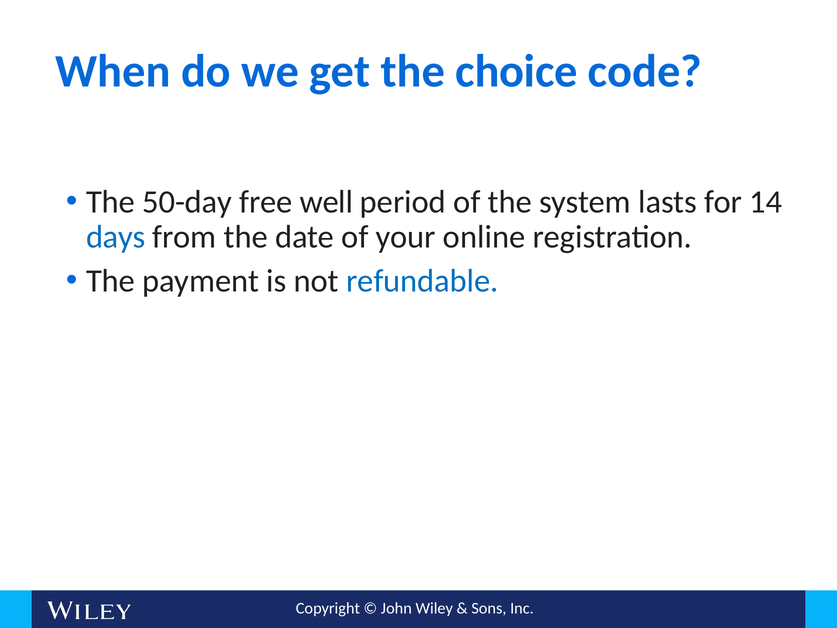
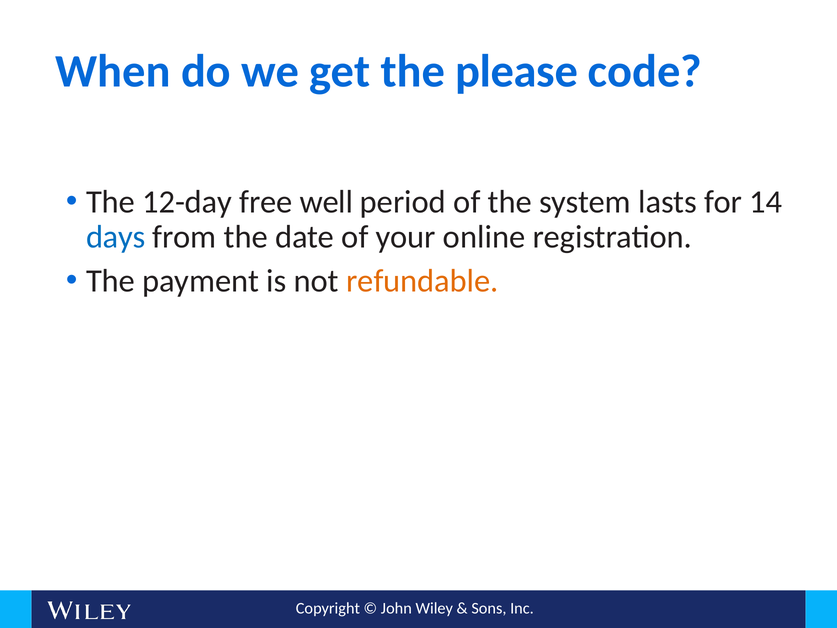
choice: choice -> please (517, 71)
50-day: 50-day -> 12-day (187, 202)
refundable colour: blue -> orange (422, 281)
